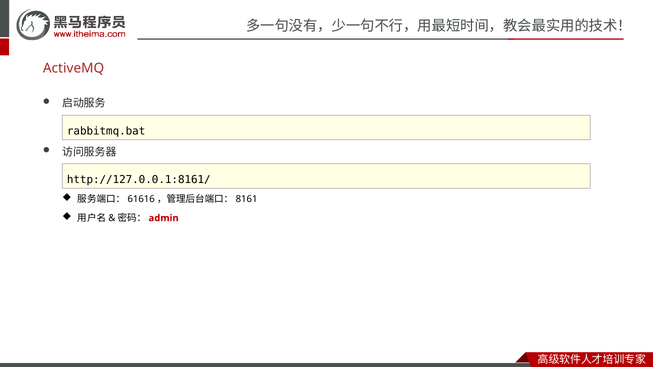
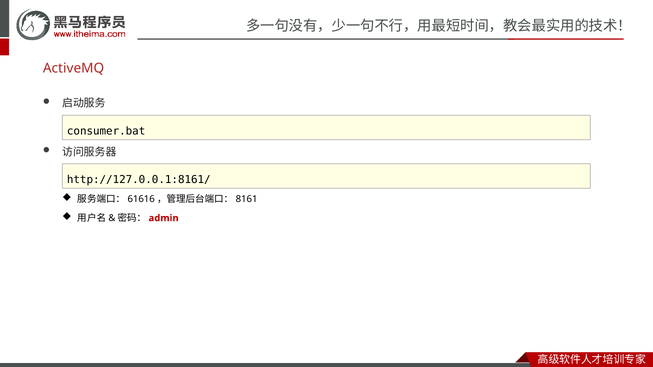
rabbitmq.bat: rabbitmq.bat -> consumer.bat (106, 131)
